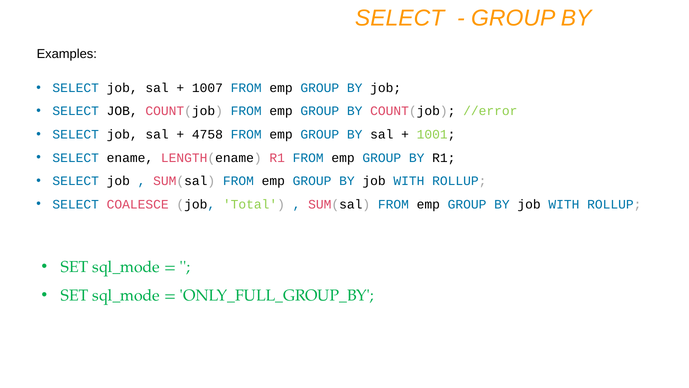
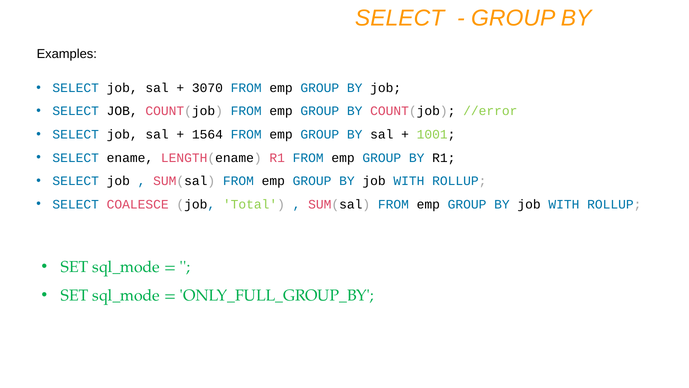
1007: 1007 -> 3070 (207, 88)
4758: 4758 -> 1564 (207, 134)
